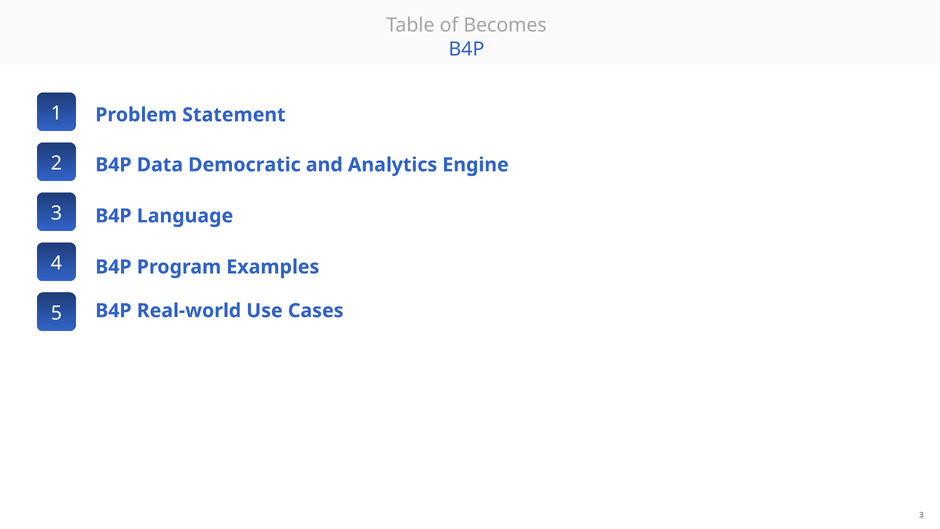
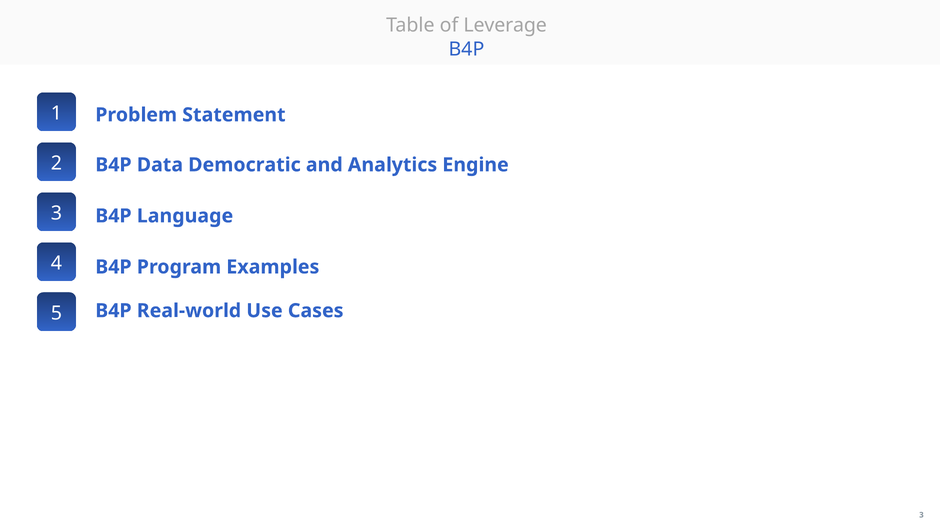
Becomes: Becomes -> Leverage (505, 26)
